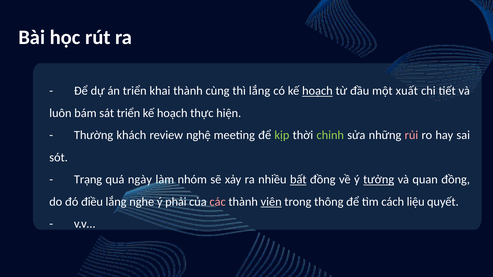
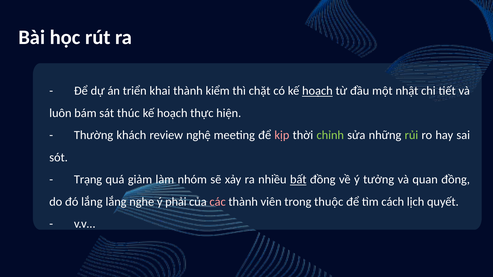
cùng: cùng -> kiểm (218, 91)
thì lắng: lắng -> chặt (260, 91)
xuất: xuất -> nhật (407, 91)
sát triển: triển -> thúc (128, 113)
kịp colour: light green -> pink (282, 135)
rủi colour: pink -> light green (411, 135)
ngày: ngày -> giảm (140, 180)
tưởng underline: present -> none (379, 180)
đó điều: điều -> lắng (92, 202)
viên underline: present -> none (271, 202)
thông: thông -> thuộc (329, 202)
liệu: liệu -> lịch (416, 202)
